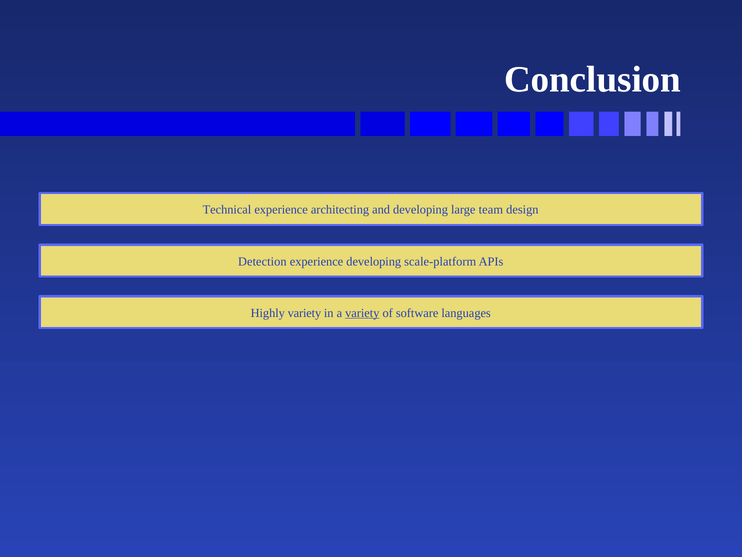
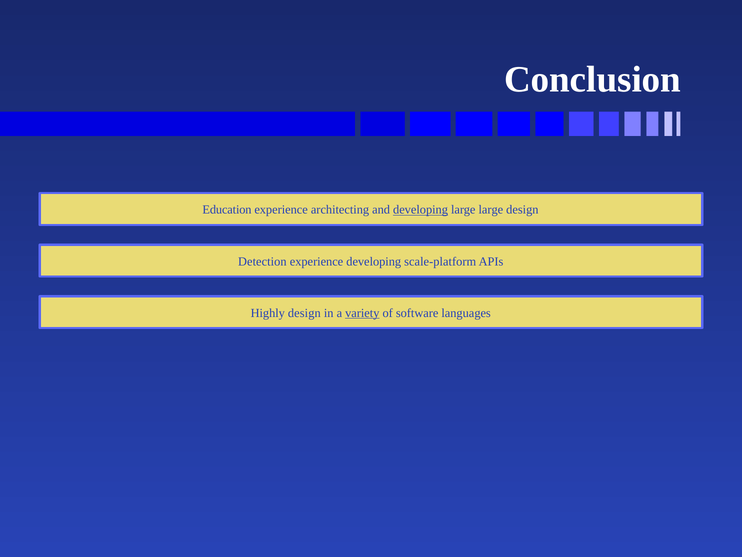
Technical: Technical -> Education (227, 210)
developing underline: none -> present (421, 210)
large team: team -> large (491, 210)
Highly variety: variety -> design (304, 313)
